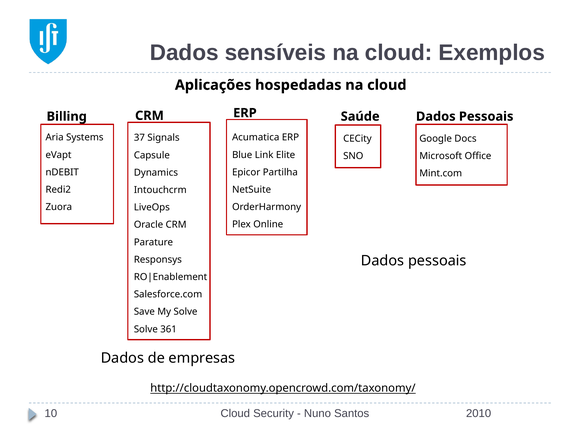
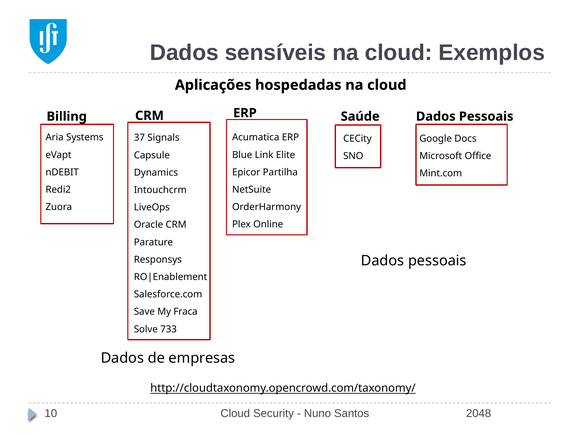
My Solve: Solve -> Fraca (186, 312)
361: 361 -> 733 (169, 329)
2010: 2010 -> 2048 (479, 414)
